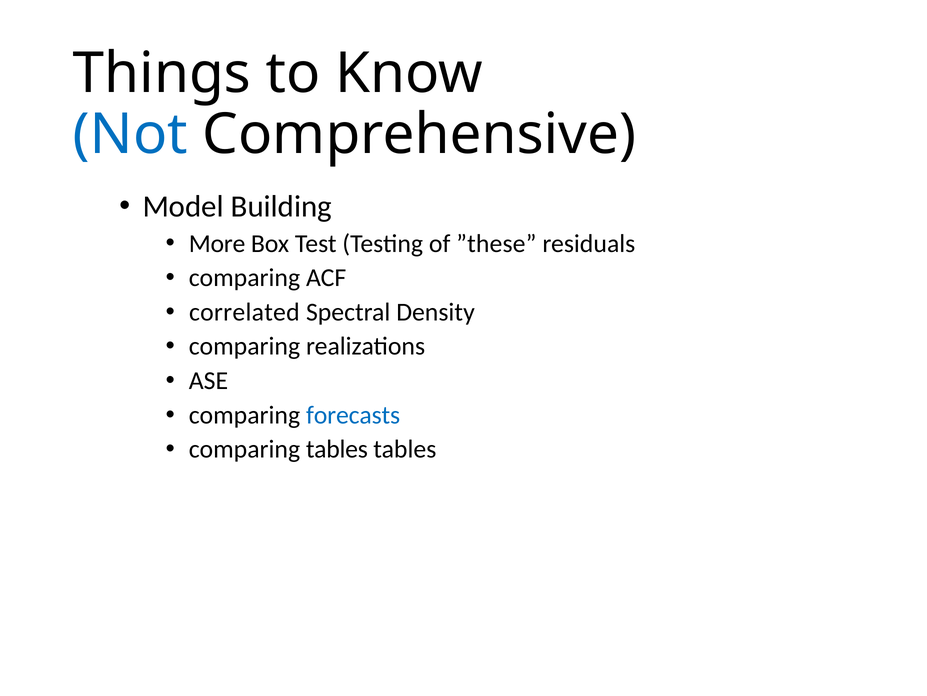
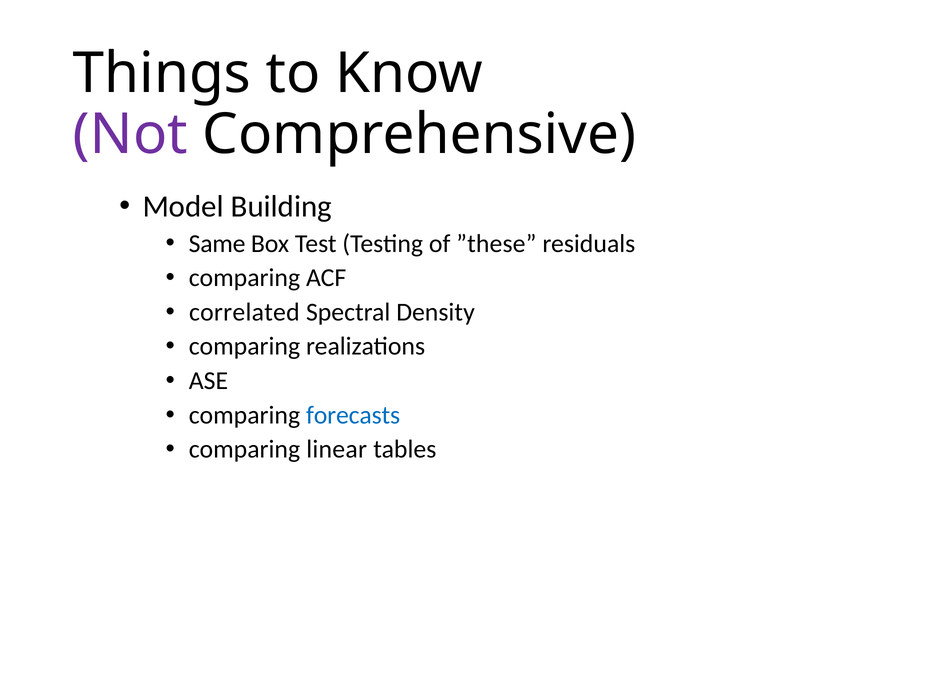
Not colour: blue -> purple (130, 134)
More: More -> Same (217, 243)
comparing tables: tables -> linear (337, 449)
